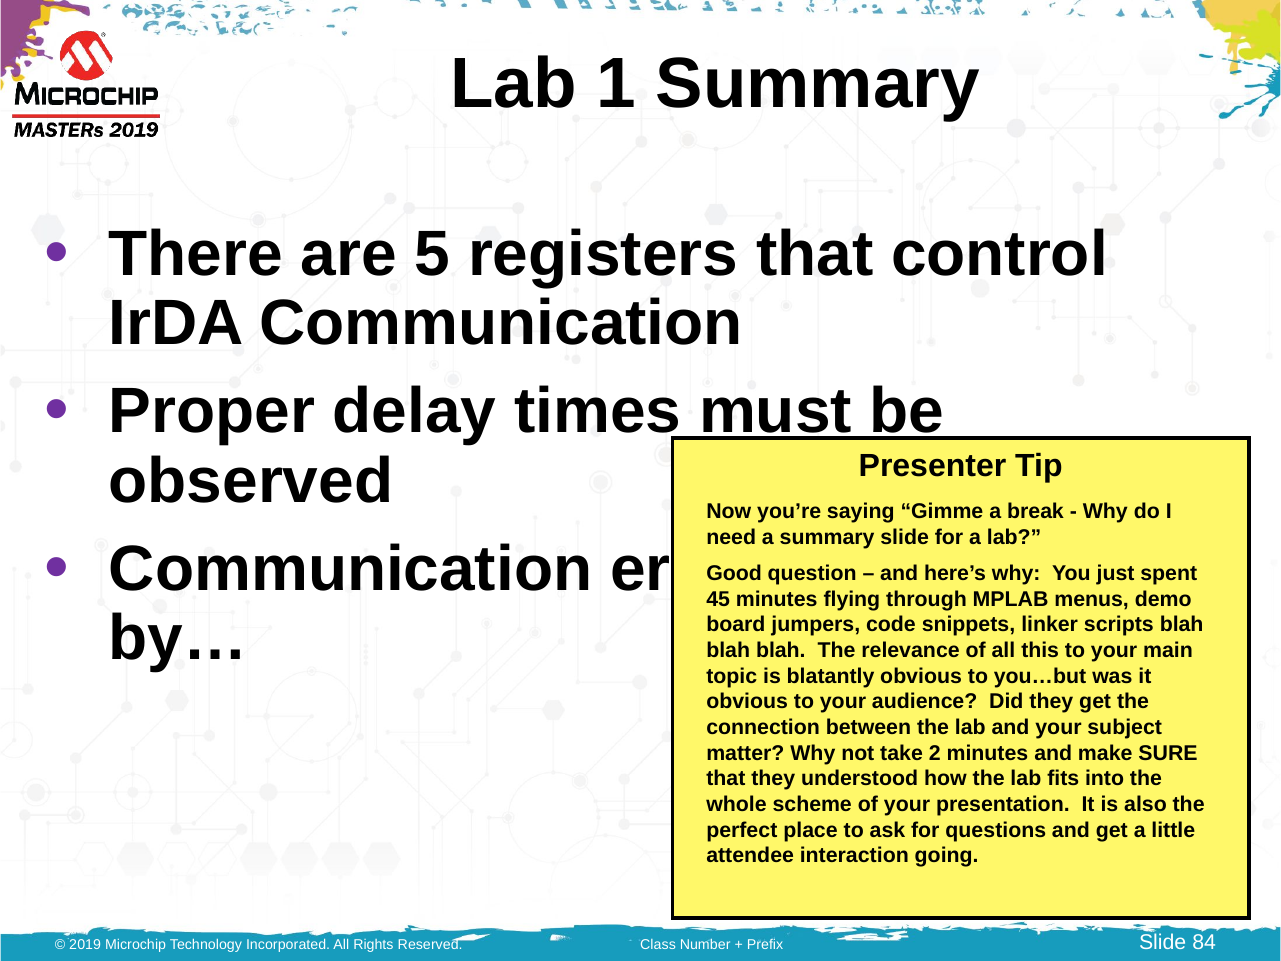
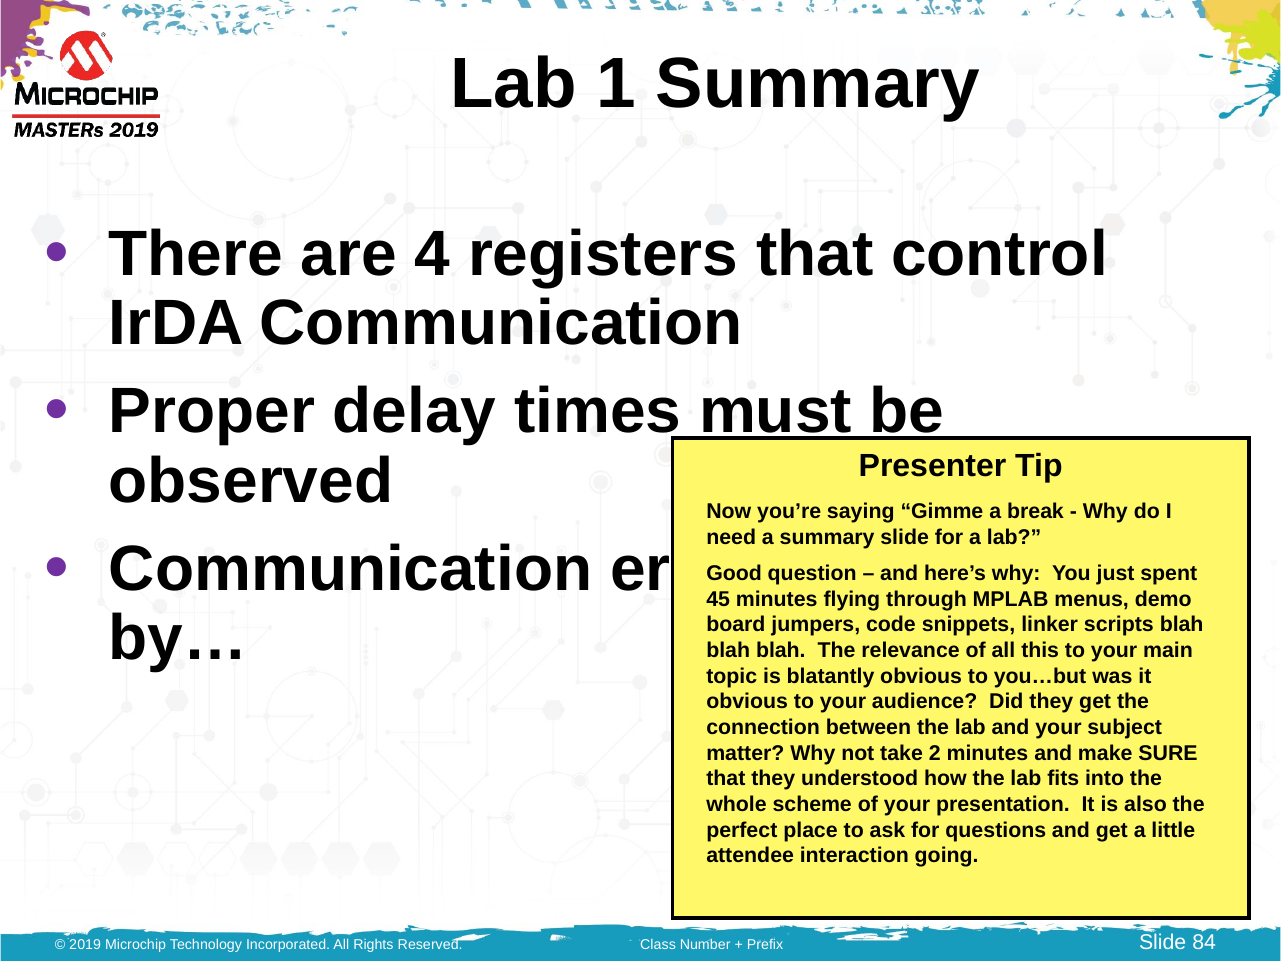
5: 5 -> 4 (433, 254)
